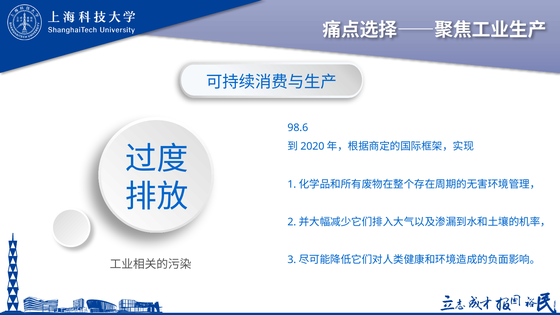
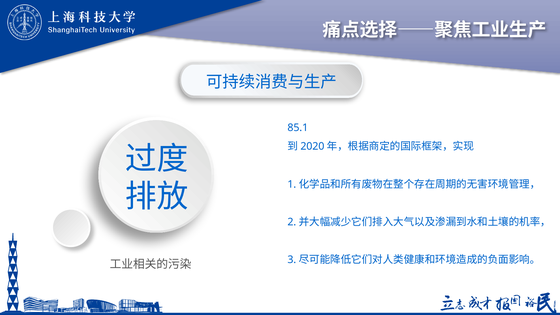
98.6: 98.6 -> 85.1 (298, 128)
